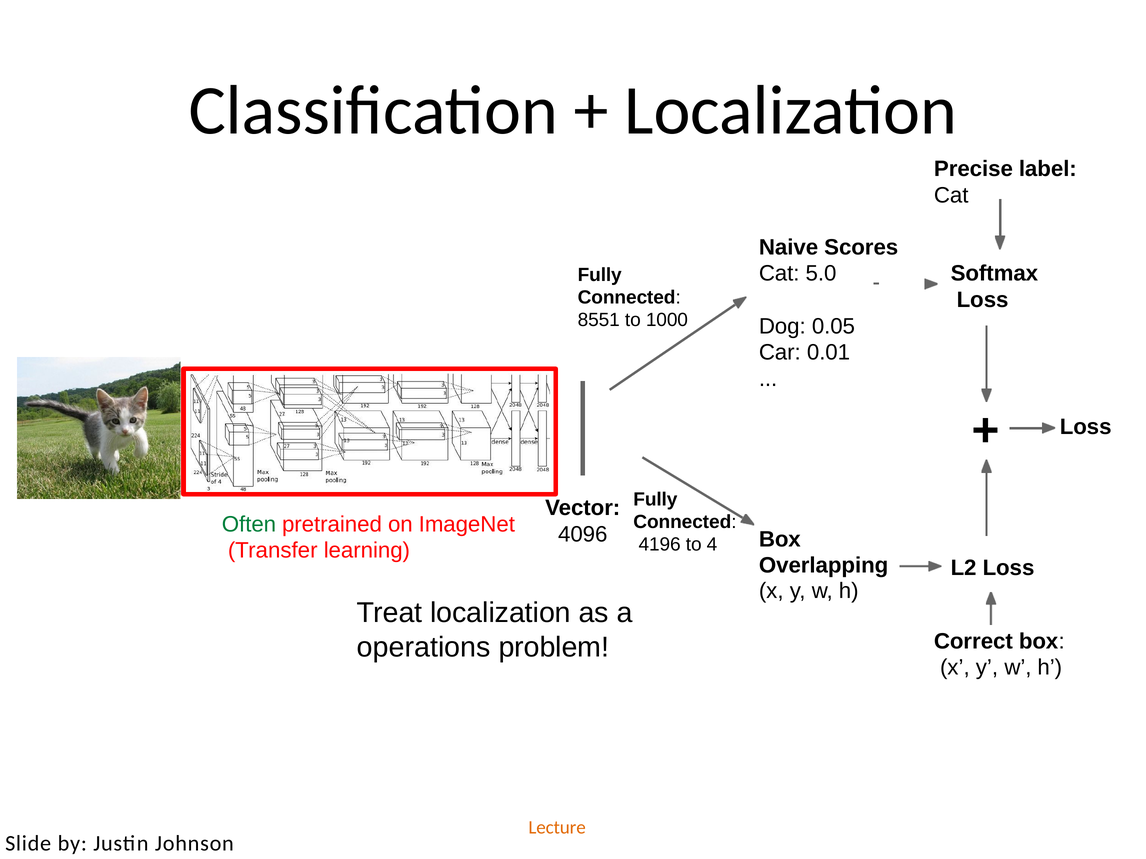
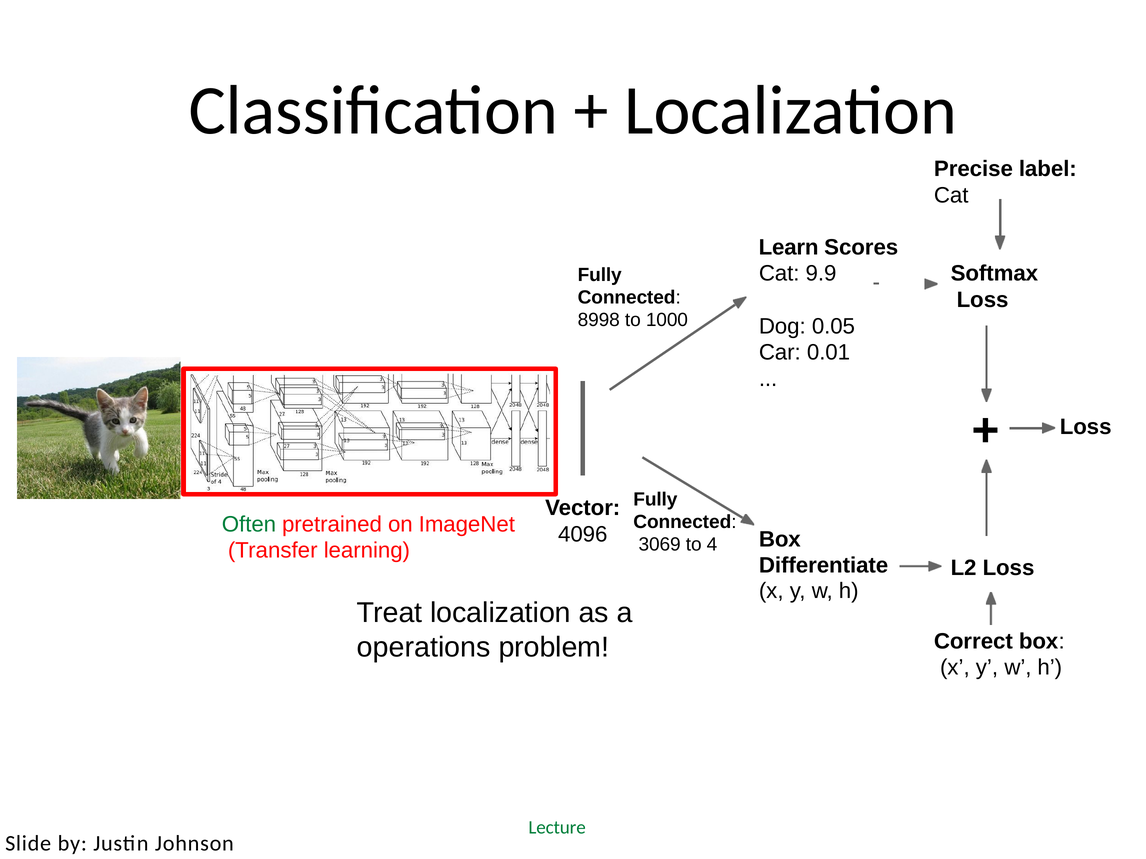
Naive: Naive -> Learn (789, 248)
5.0: 5.0 -> 9.9 (821, 274)
8551: 8551 -> 8998 (599, 320)
4196: 4196 -> 3069 (660, 545)
Overlapping: Overlapping -> Differentiate (824, 566)
Lecture colour: orange -> green (557, 828)
